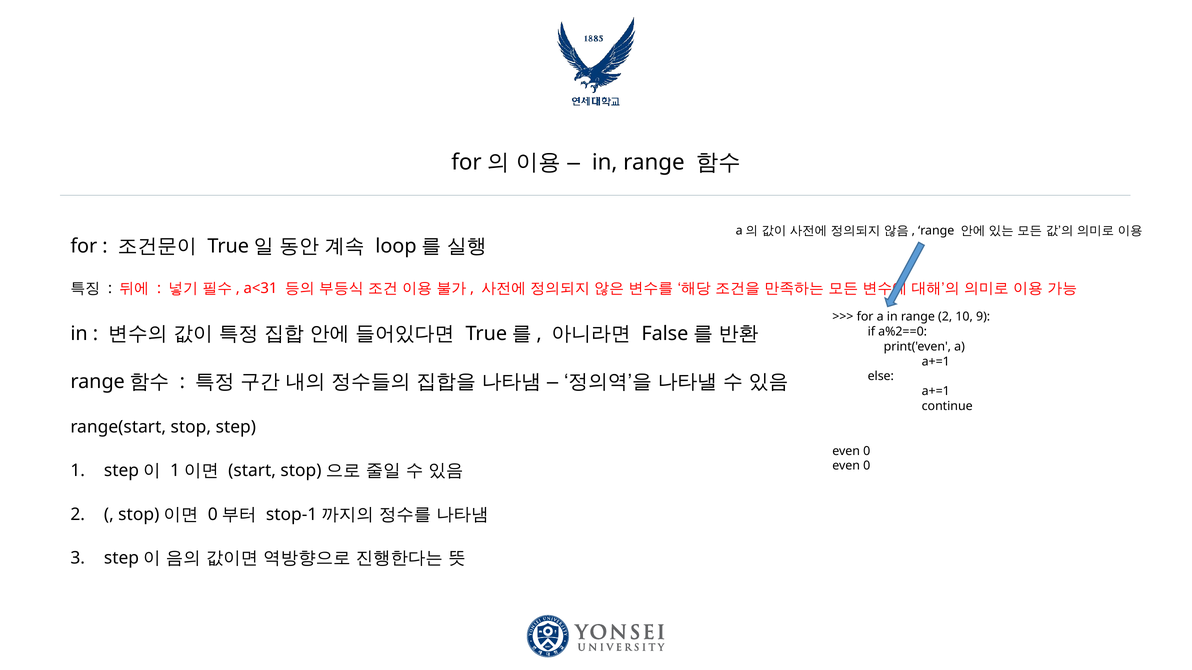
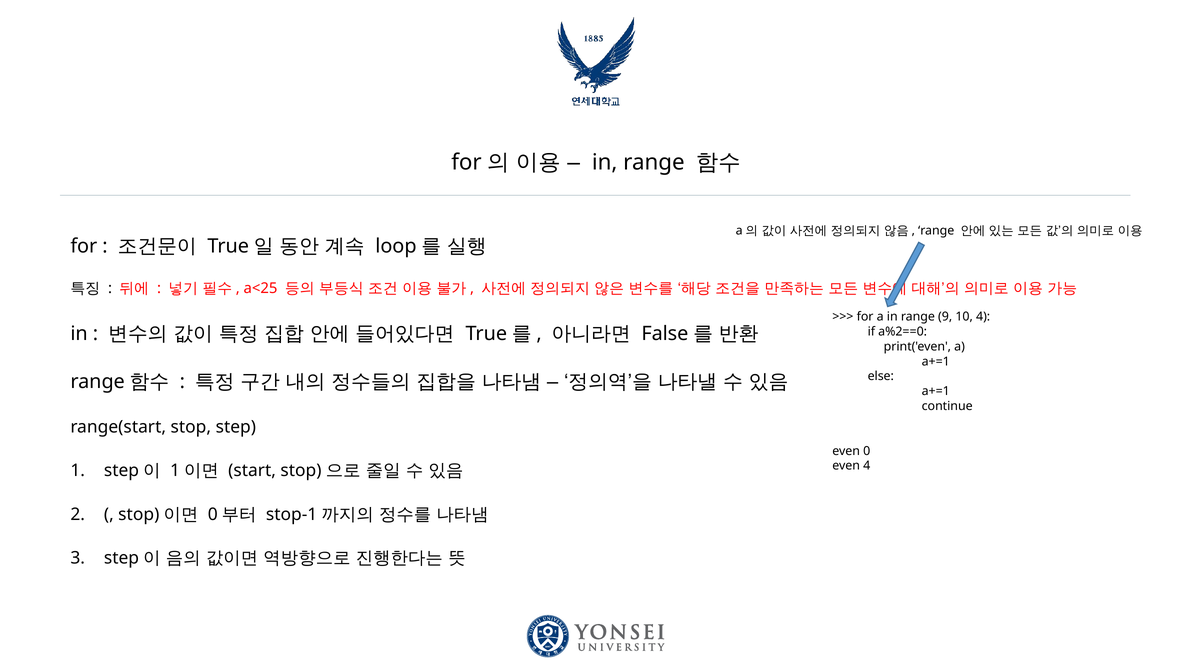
a<31: a<31 -> a<25 (260, 288)
range 2: 2 -> 9 (945, 317)
10 9: 9 -> 4 (983, 317)
0: 0 -> 4 (867, 466)
